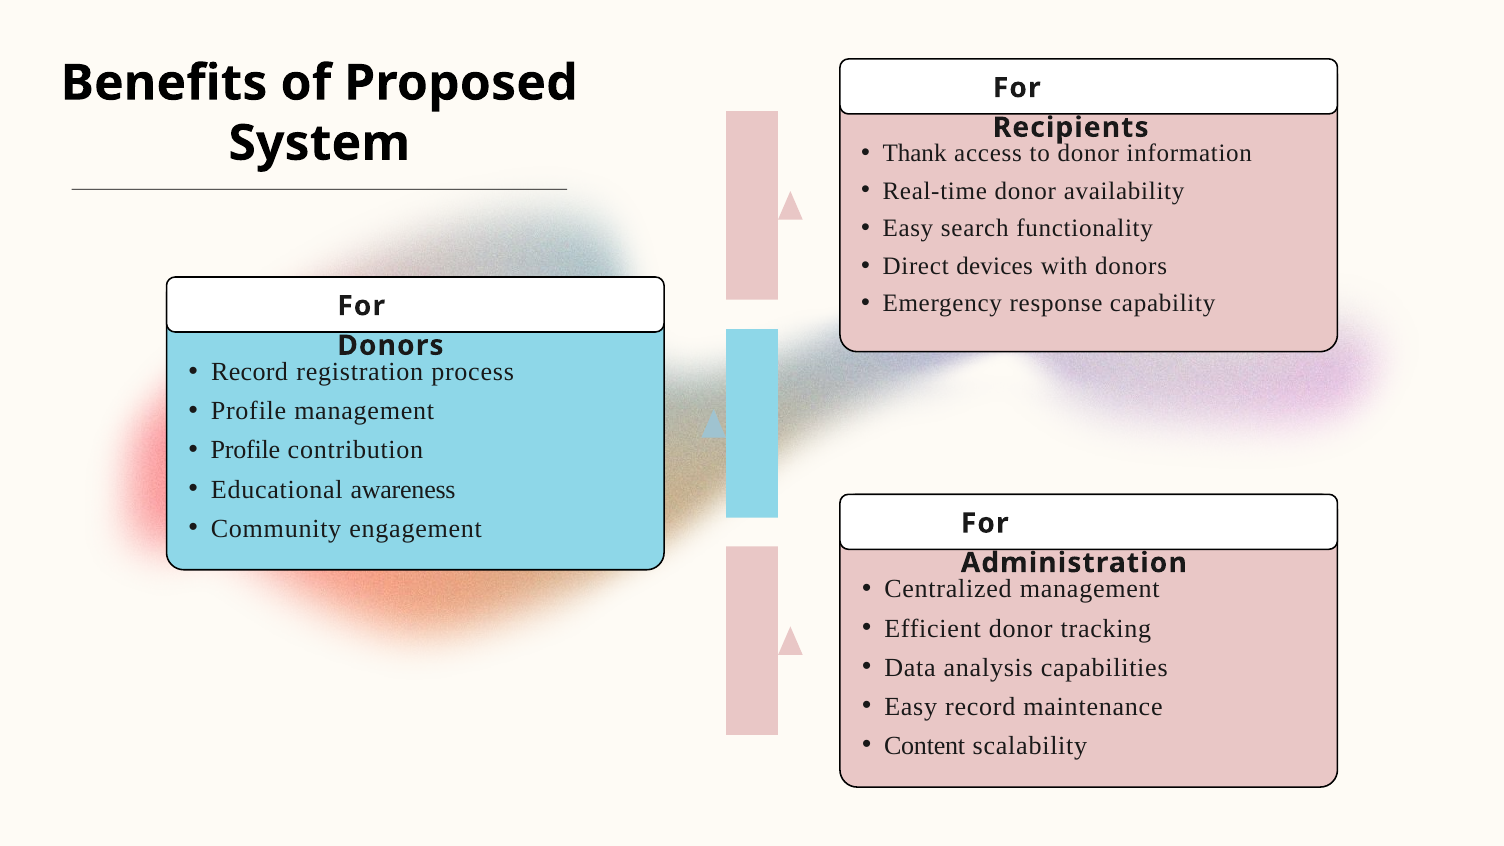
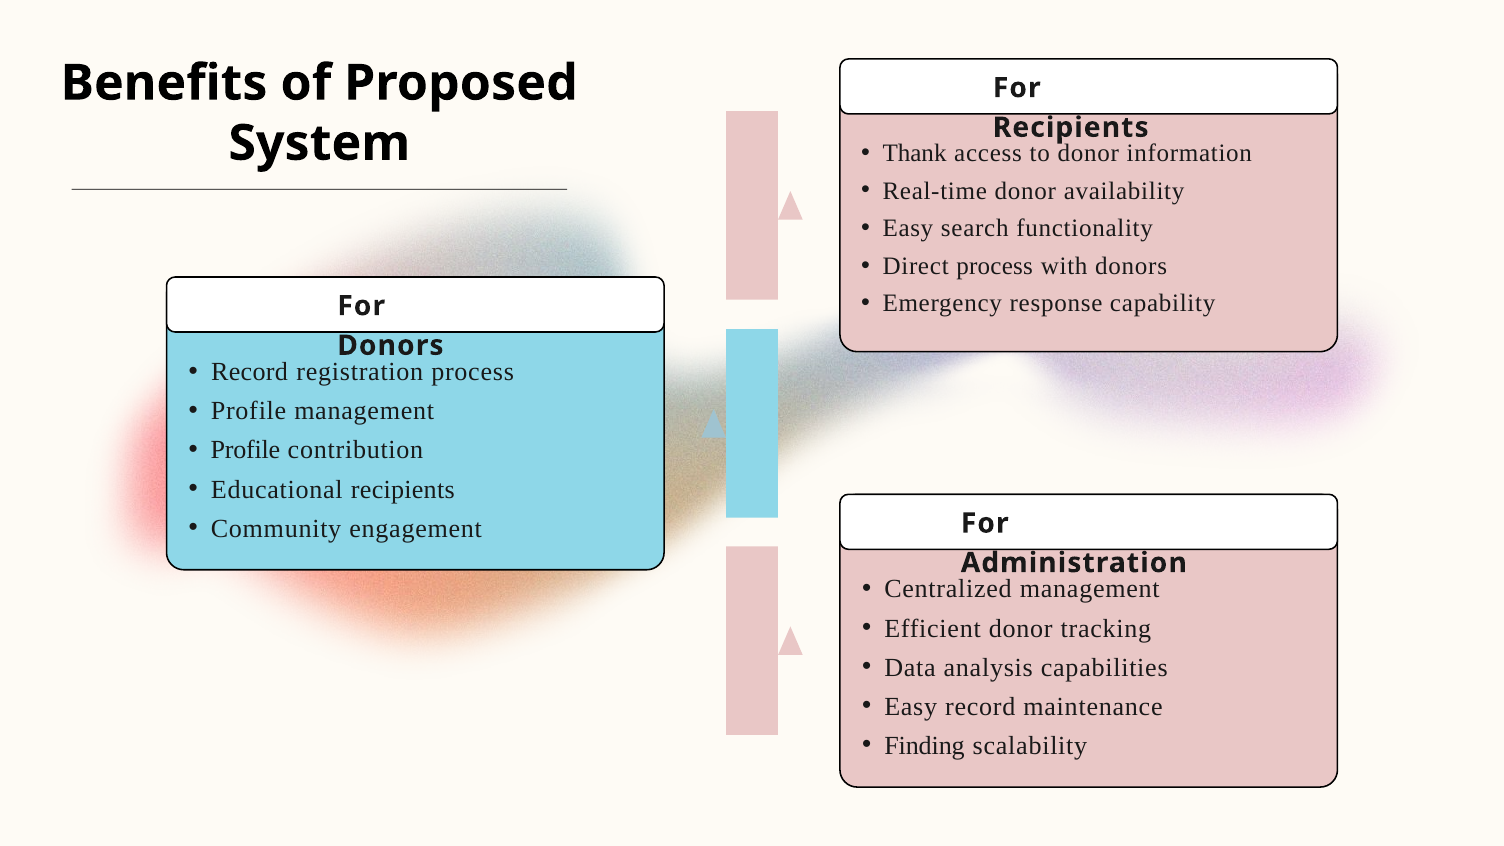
Direct devices: devices -> process (995, 266)
Educational awareness: awareness -> recipients (403, 489)
Content: Content -> Finding (925, 746)
